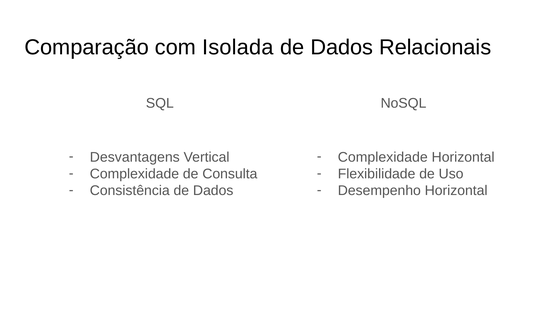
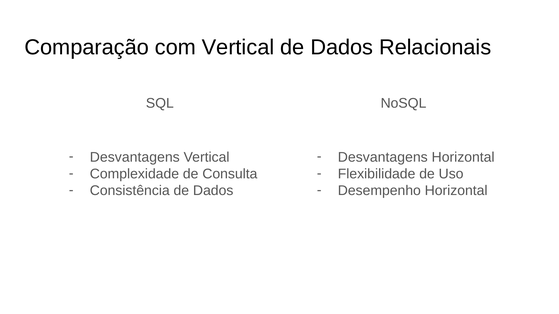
com Isolada: Isolada -> Vertical (238, 47)
Complexidade: Complexidade -> Desvantagens (383, 157)
